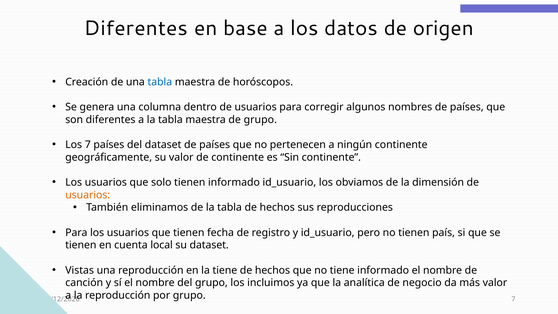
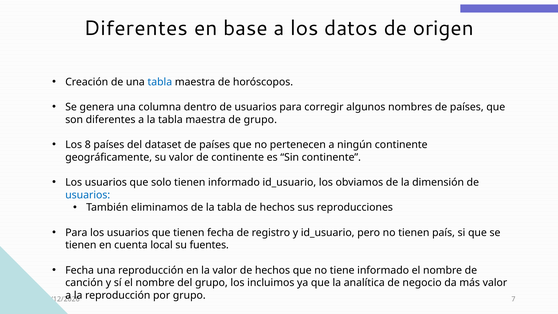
Los 7: 7 -> 8 (88, 145)
usuarios colour: orange -> blue (88, 195)
su dataset: dataset -> fuentes (209, 245)
Vistas: Vistas -> Fecha (80, 270)
la tiene: tiene -> valor (225, 270)
